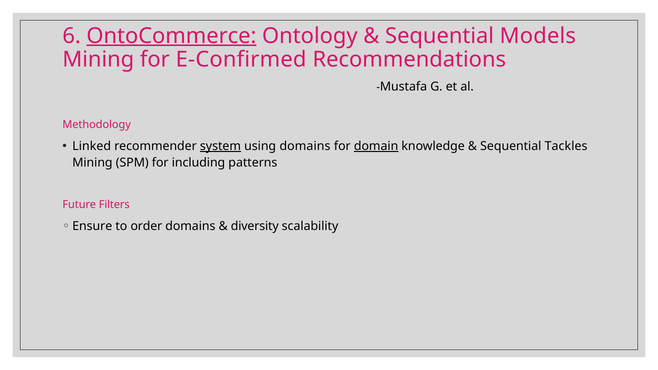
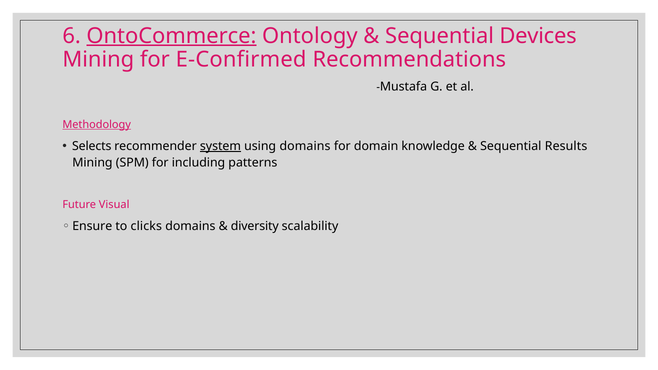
Models: Models -> Devices (538, 36)
Methodology underline: none -> present (97, 125)
Linked: Linked -> Selects (92, 146)
domain underline: present -> none (376, 146)
Tackles: Tackles -> Results (566, 146)
Filters: Filters -> Visual (114, 205)
order: order -> clicks (146, 226)
